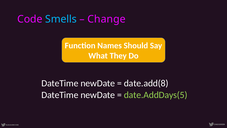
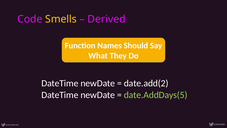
Smells colour: light blue -> yellow (61, 19)
Change: Change -> Derived (107, 19)
date.add(8: date.add(8 -> date.add(2 (146, 83)
